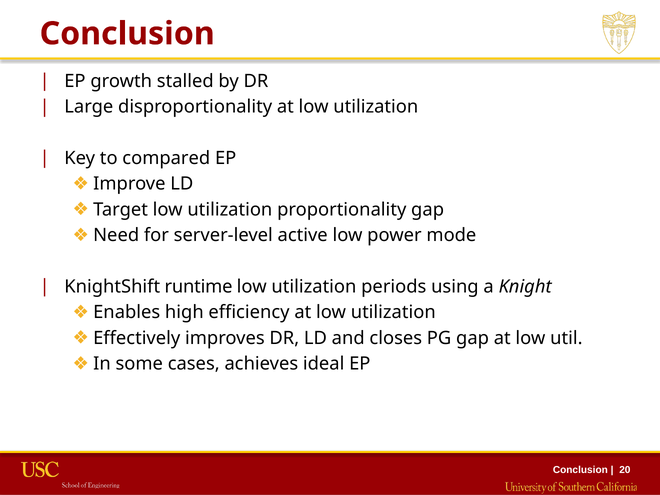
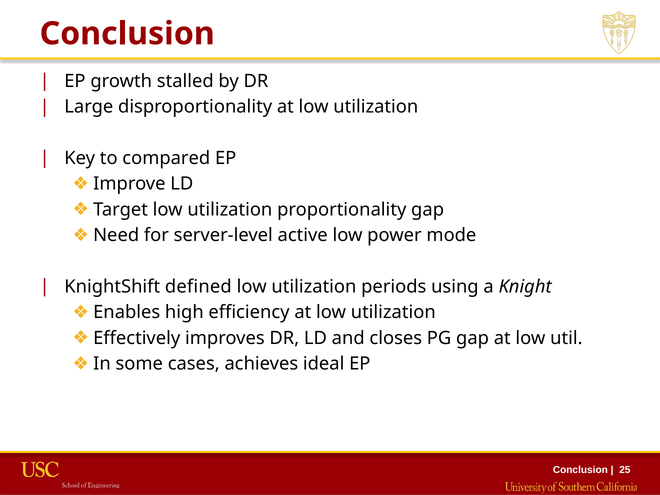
runtime: runtime -> defined (198, 287)
20: 20 -> 25 (625, 470)
